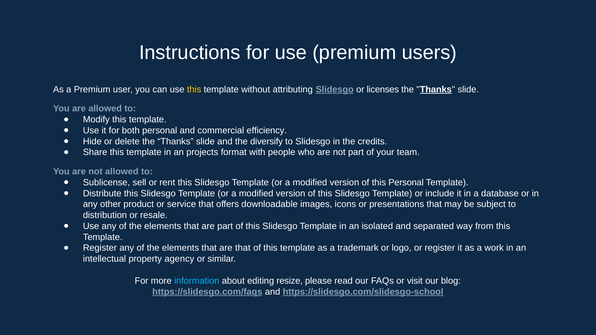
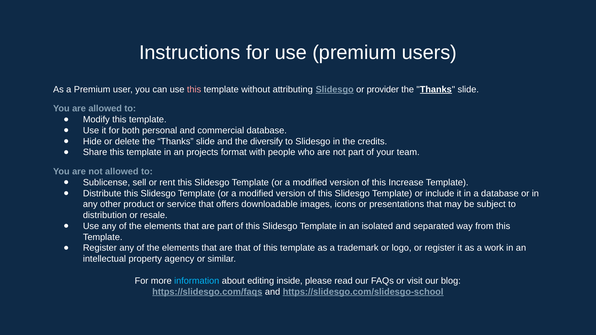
this colour: yellow -> pink (194, 89)
licenses: licenses -> provider (383, 89)
commercial efficiency: efficiency -> database (267, 131)
this Personal: Personal -> Increase (406, 183)
resize: resize -> inside (290, 281)
